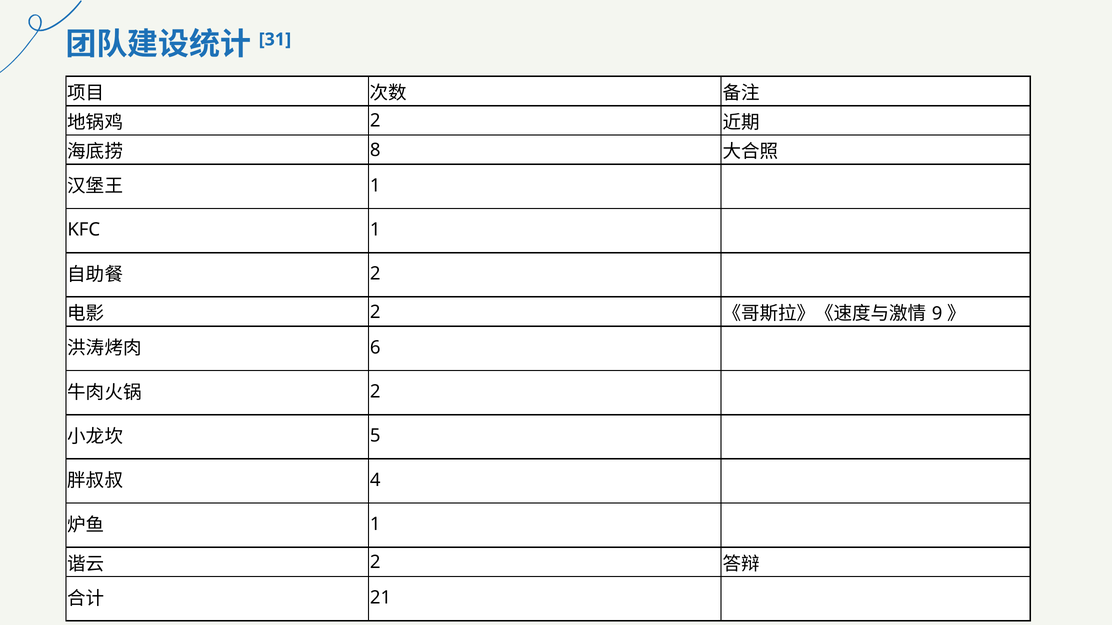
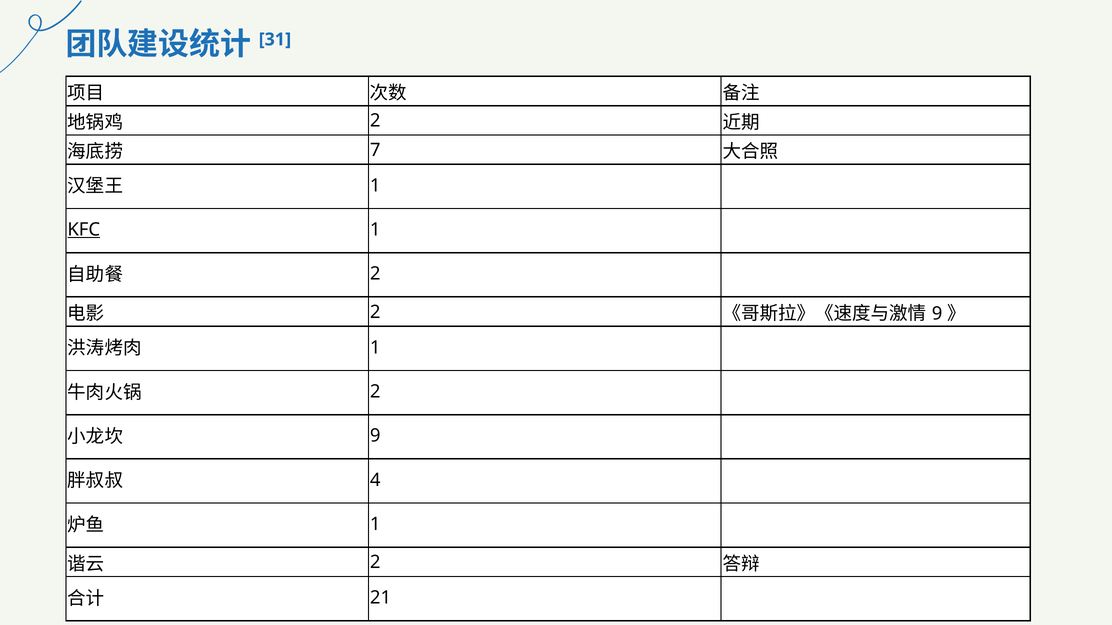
8: 8 -> 7 (375, 150)
KFC underline: none -> present (84, 230)
6: 6 -> 1 (375, 348)
5: 5 -> 9 (375, 436)
